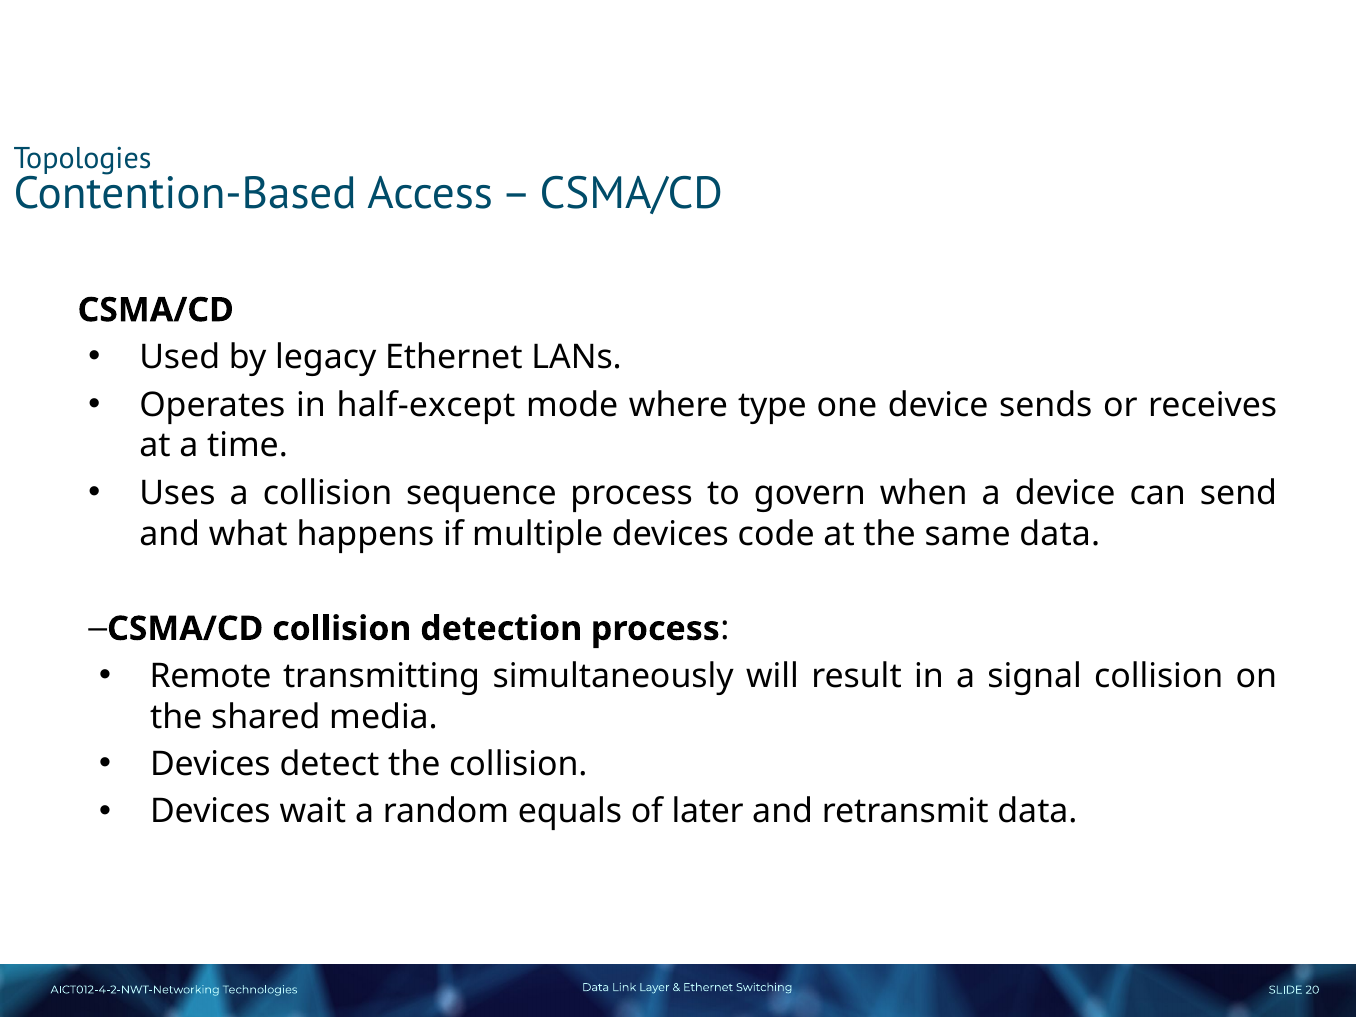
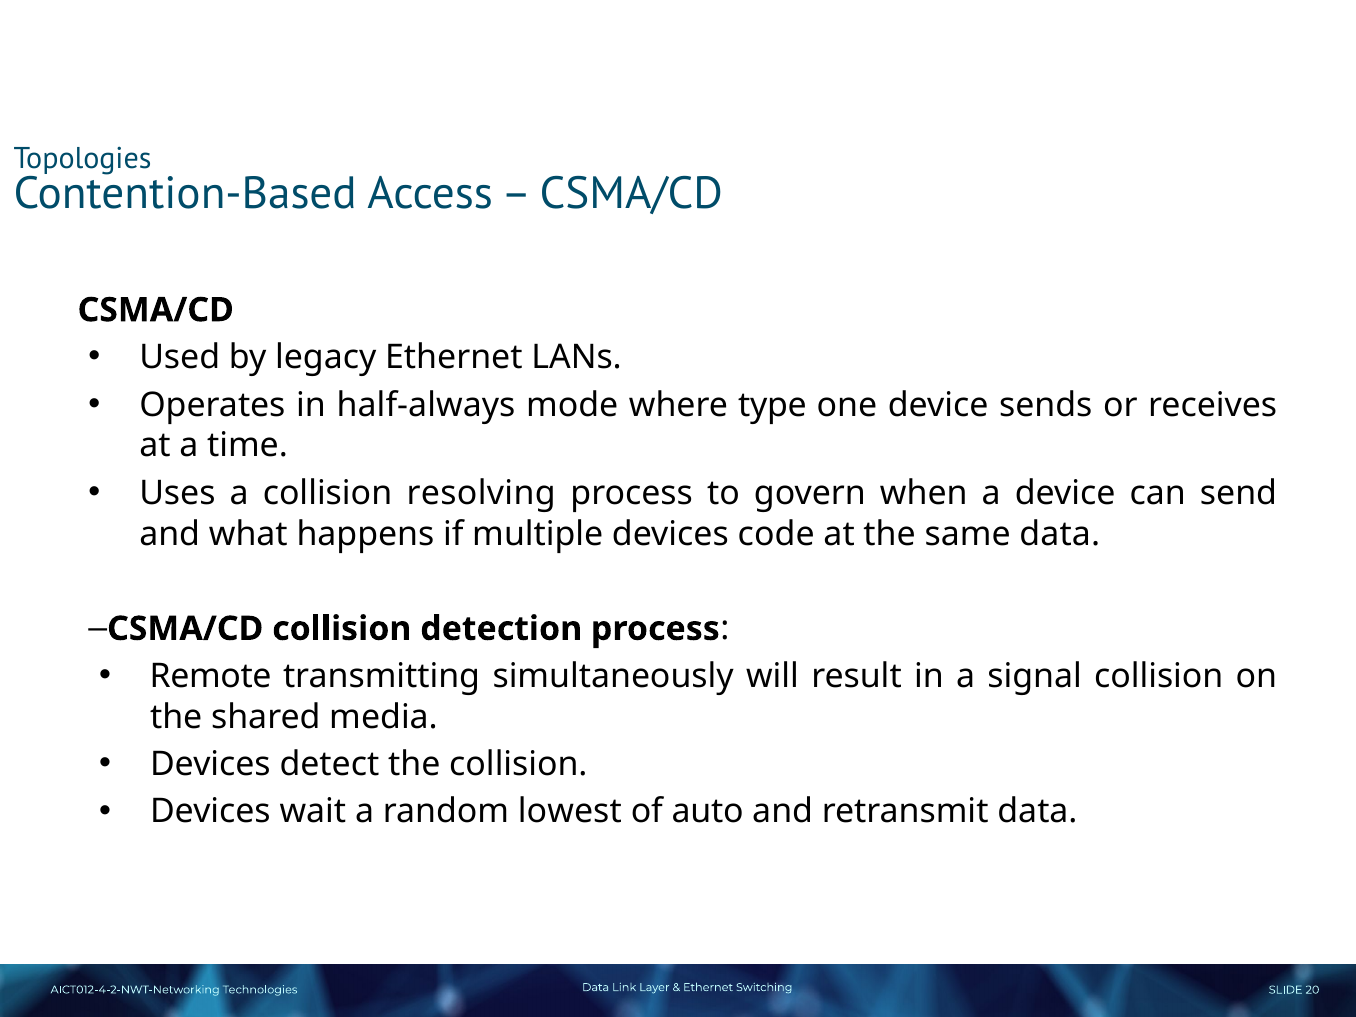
half-except: half-except -> half-always (426, 405)
sequence: sequence -> resolving (481, 493)
equals: equals -> lowest (570, 812)
later: later -> auto (708, 812)
